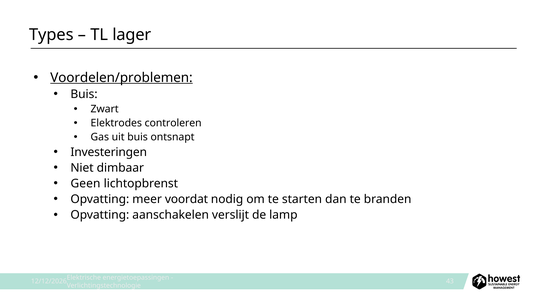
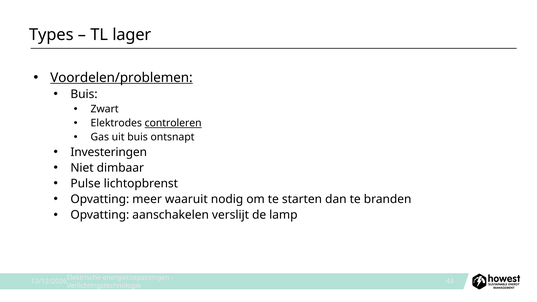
controleren underline: none -> present (173, 123)
Geen: Geen -> Pulse (86, 183)
voordat: voordat -> waaruit (186, 199)
